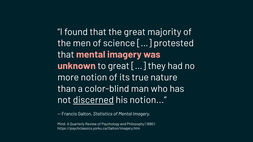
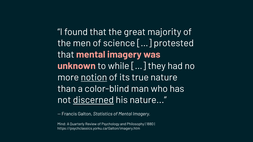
to great: great -> while (119, 66)
notion underline: none -> present (94, 78)
his notion: notion -> nature (148, 100)
